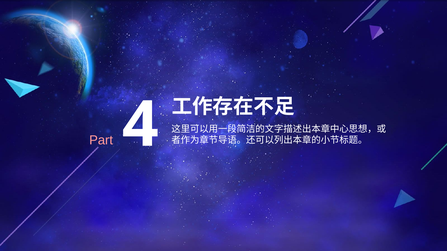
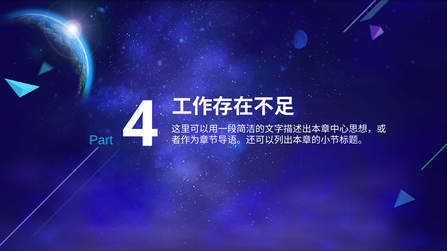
Part colour: pink -> light blue (101, 140)
